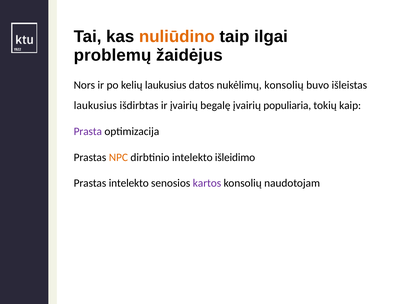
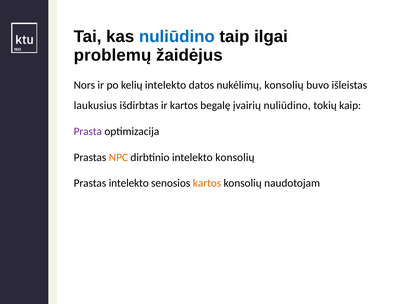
nuliūdino colour: orange -> blue (177, 37)
kelių laukusius: laukusius -> intelekto (166, 85)
ir įvairių: įvairių -> kartos (184, 105)
įvairių populiaria: populiaria -> nuliūdino (287, 105)
intelekto išleidimo: išleidimo -> konsolių (235, 157)
kartos colour: purple -> orange (207, 183)
